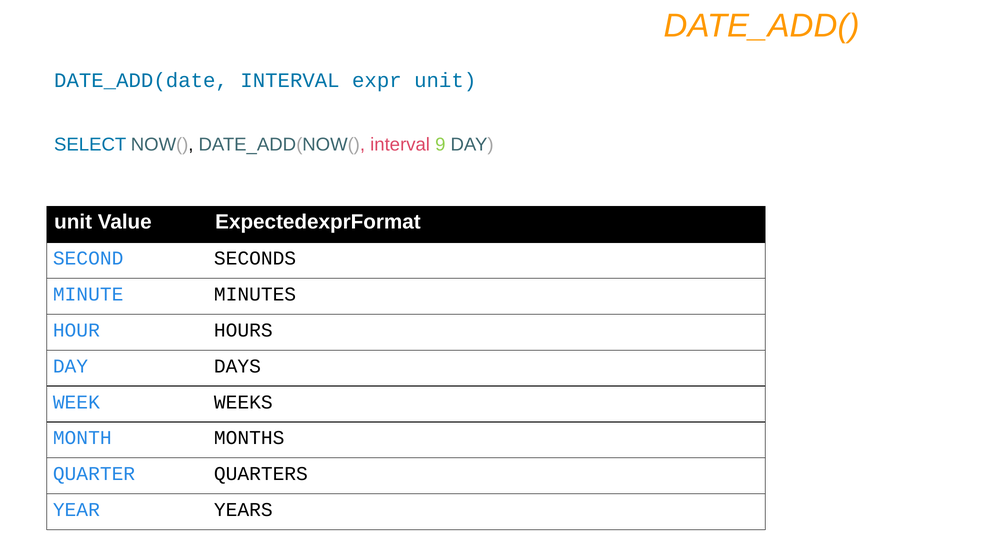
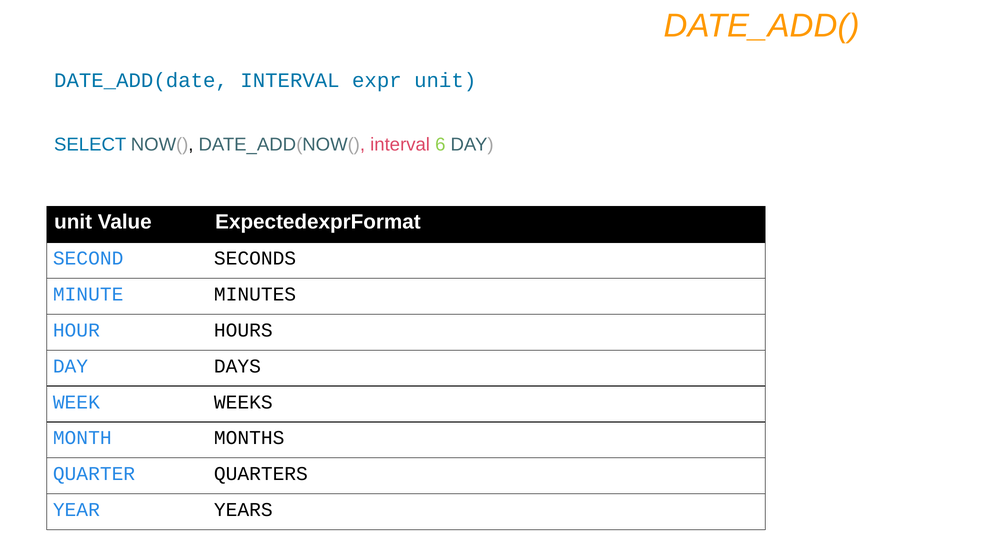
9: 9 -> 6 (440, 145)
